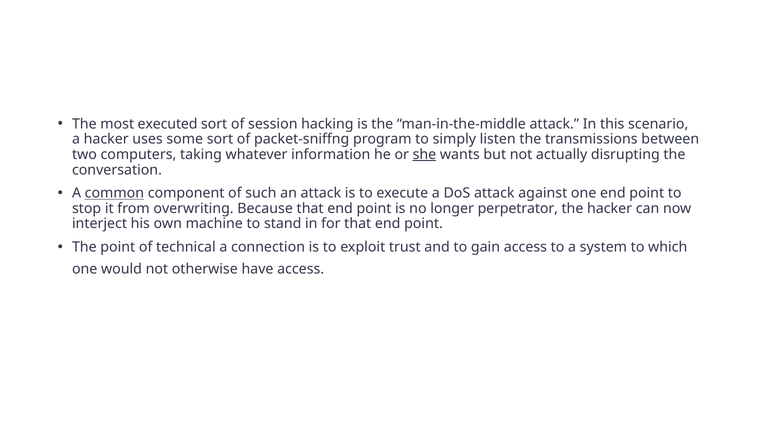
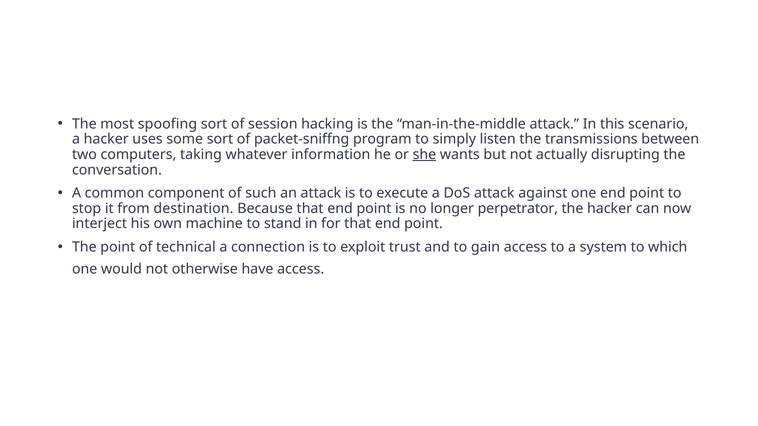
executed: executed -> spoofing (167, 124)
common underline: present -> none (114, 193)
overwriting: overwriting -> destination (193, 209)
